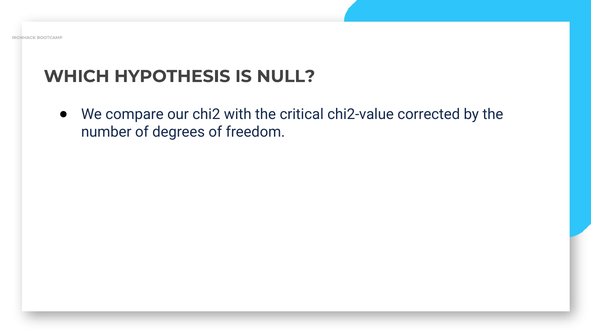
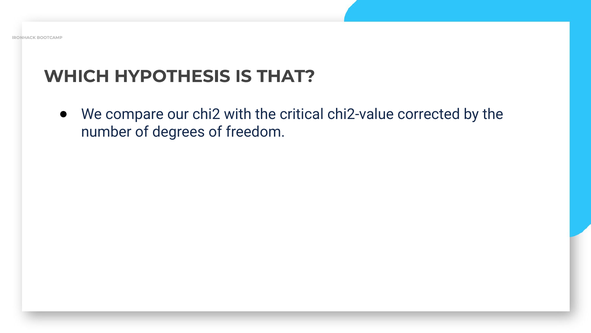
NULL: NULL -> THAT (286, 76)
